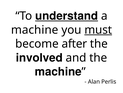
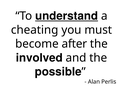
machine: machine -> cheating (35, 30)
must underline: present -> none (98, 30)
machine: machine -> possible (58, 71)
